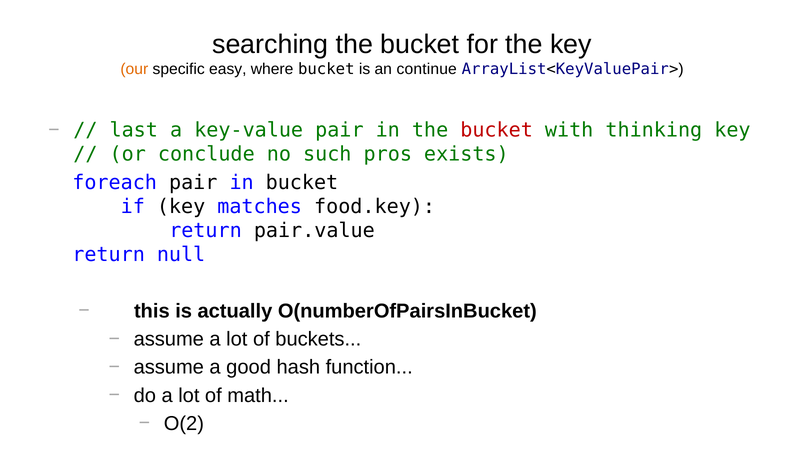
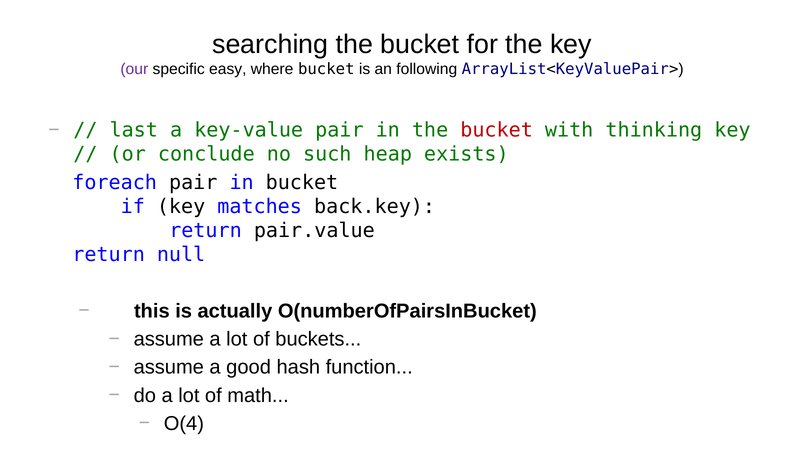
our colour: orange -> purple (134, 69)
continue: continue -> following (427, 69)
pros: pros -> heap (388, 154)
food.key: food.key -> back.key (375, 207)
O(2: O(2 -> O(4 (184, 424)
